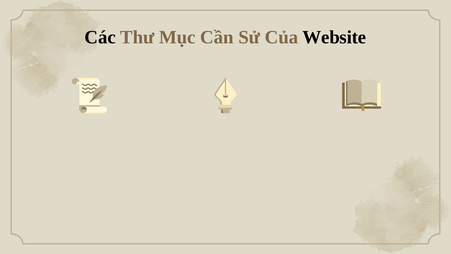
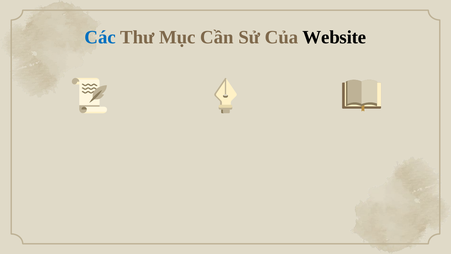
Các colour: black -> blue (100, 37)
